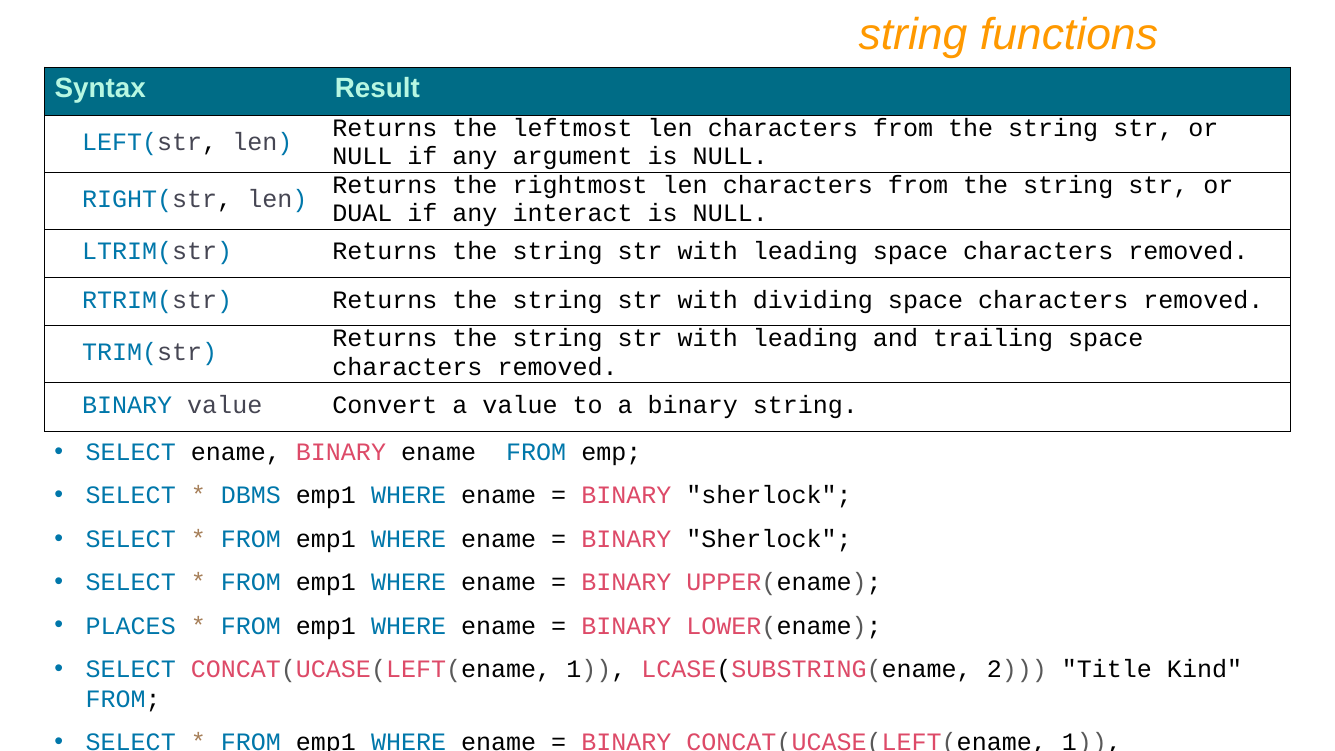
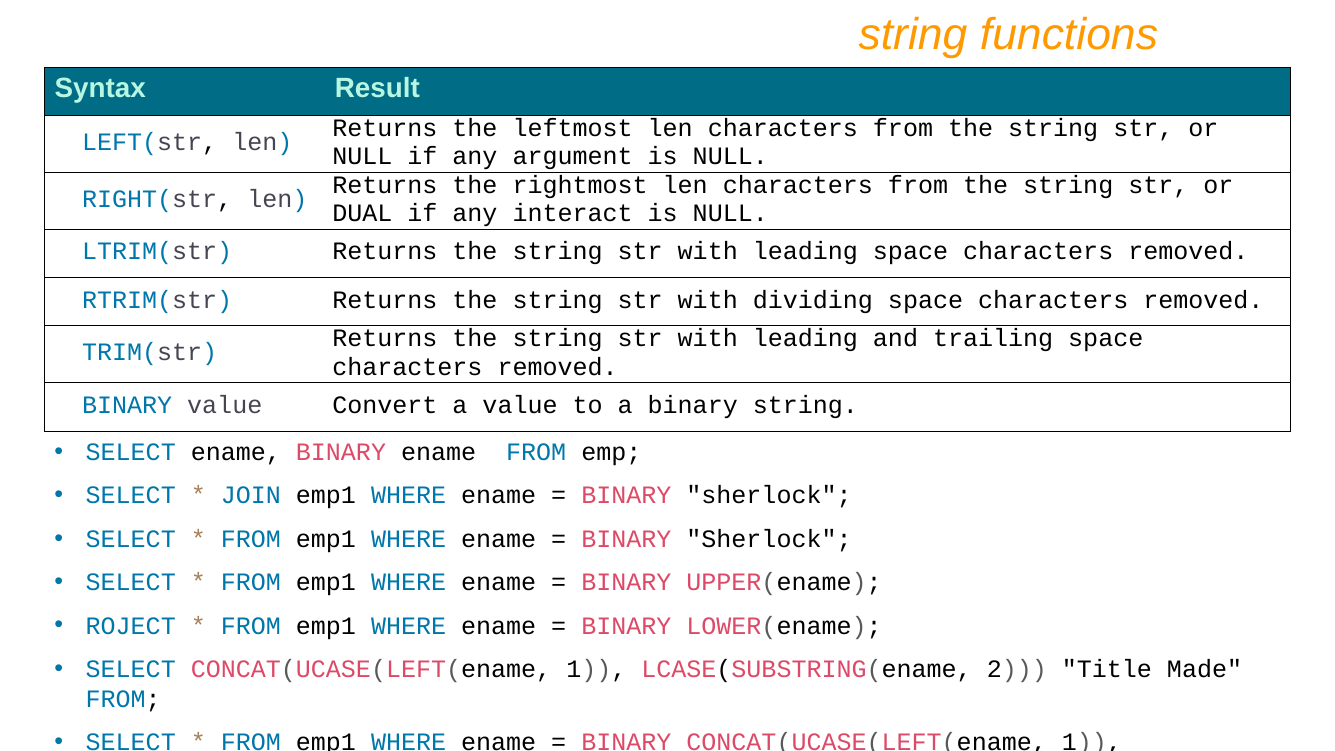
DBMS: DBMS -> JOIN (251, 496)
PLACES: PLACES -> ROJECT (131, 626)
Kind: Kind -> Made (1205, 669)
